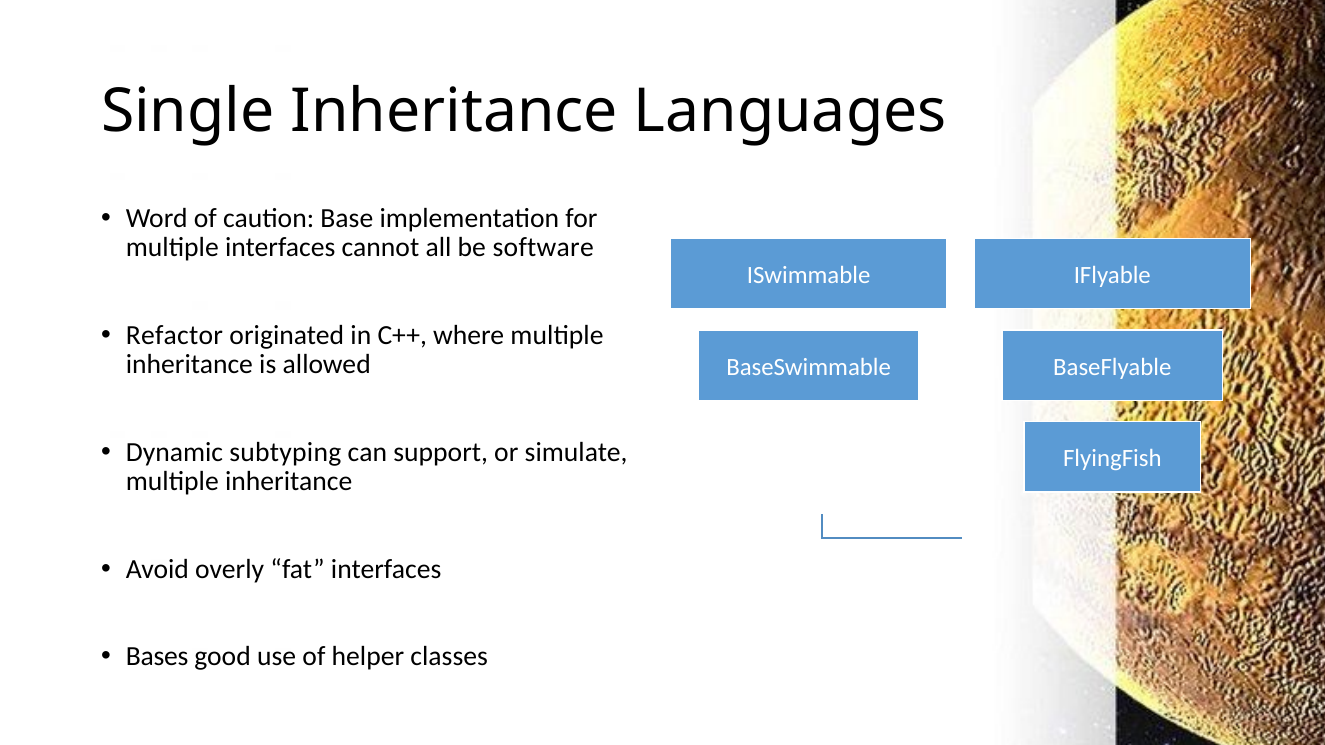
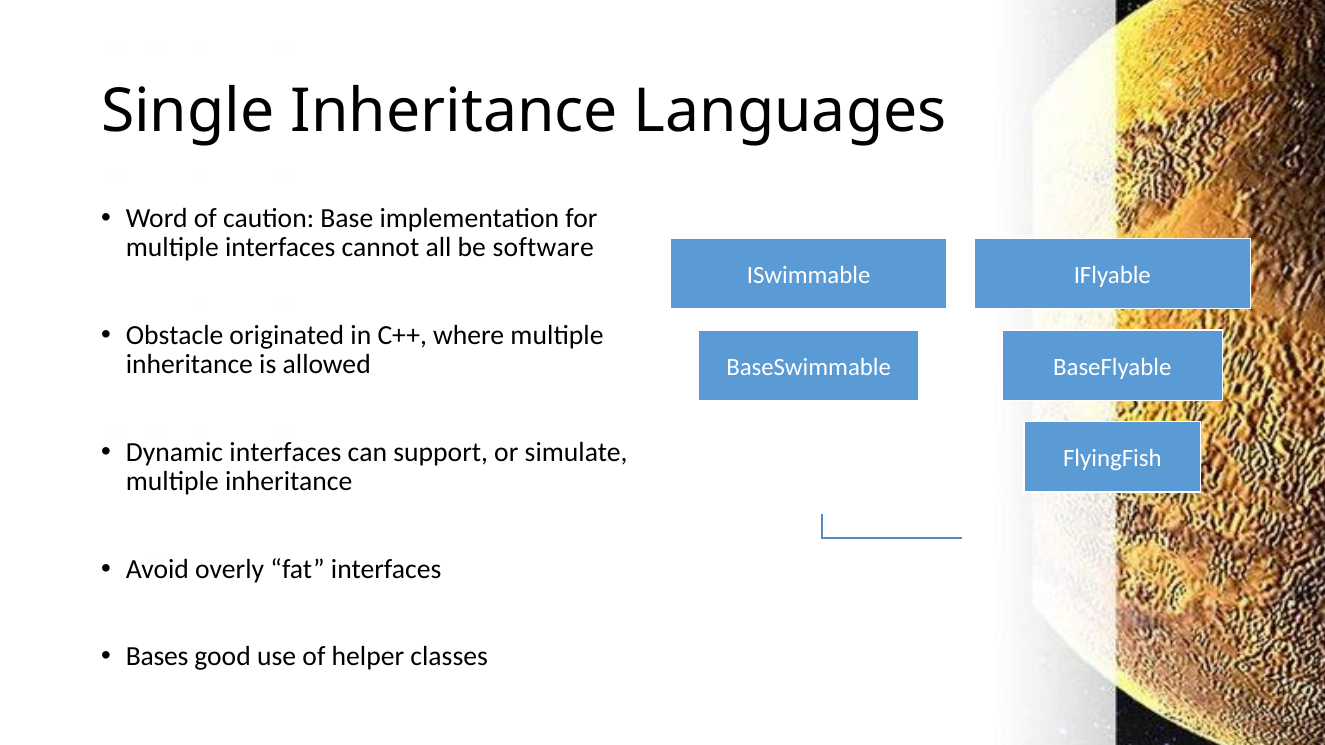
Refactor: Refactor -> Obstacle (175, 335)
Dynamic subtyping: subtyping -> interfaces (285, 452)
